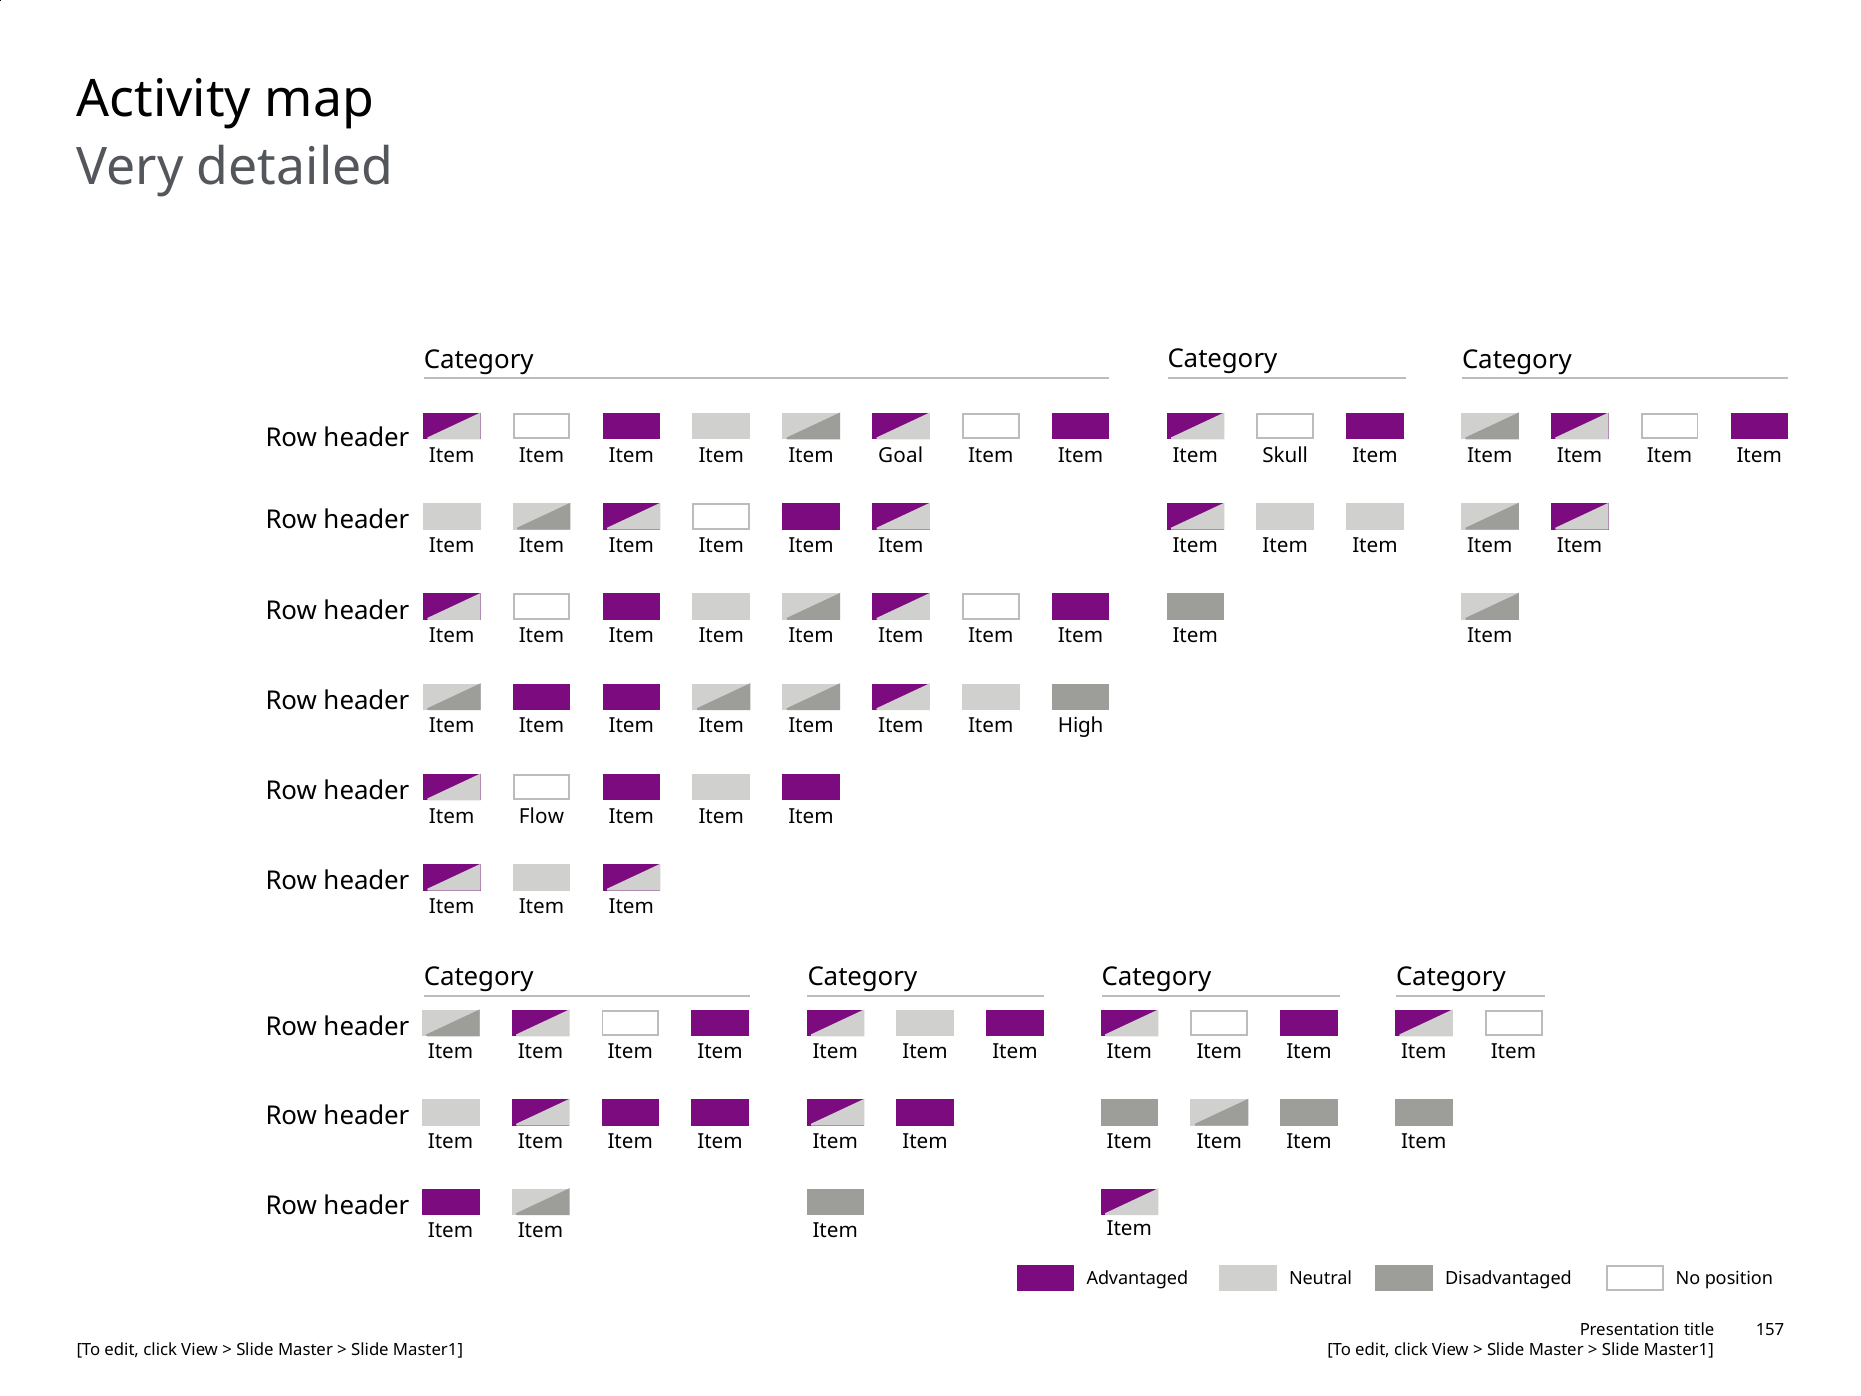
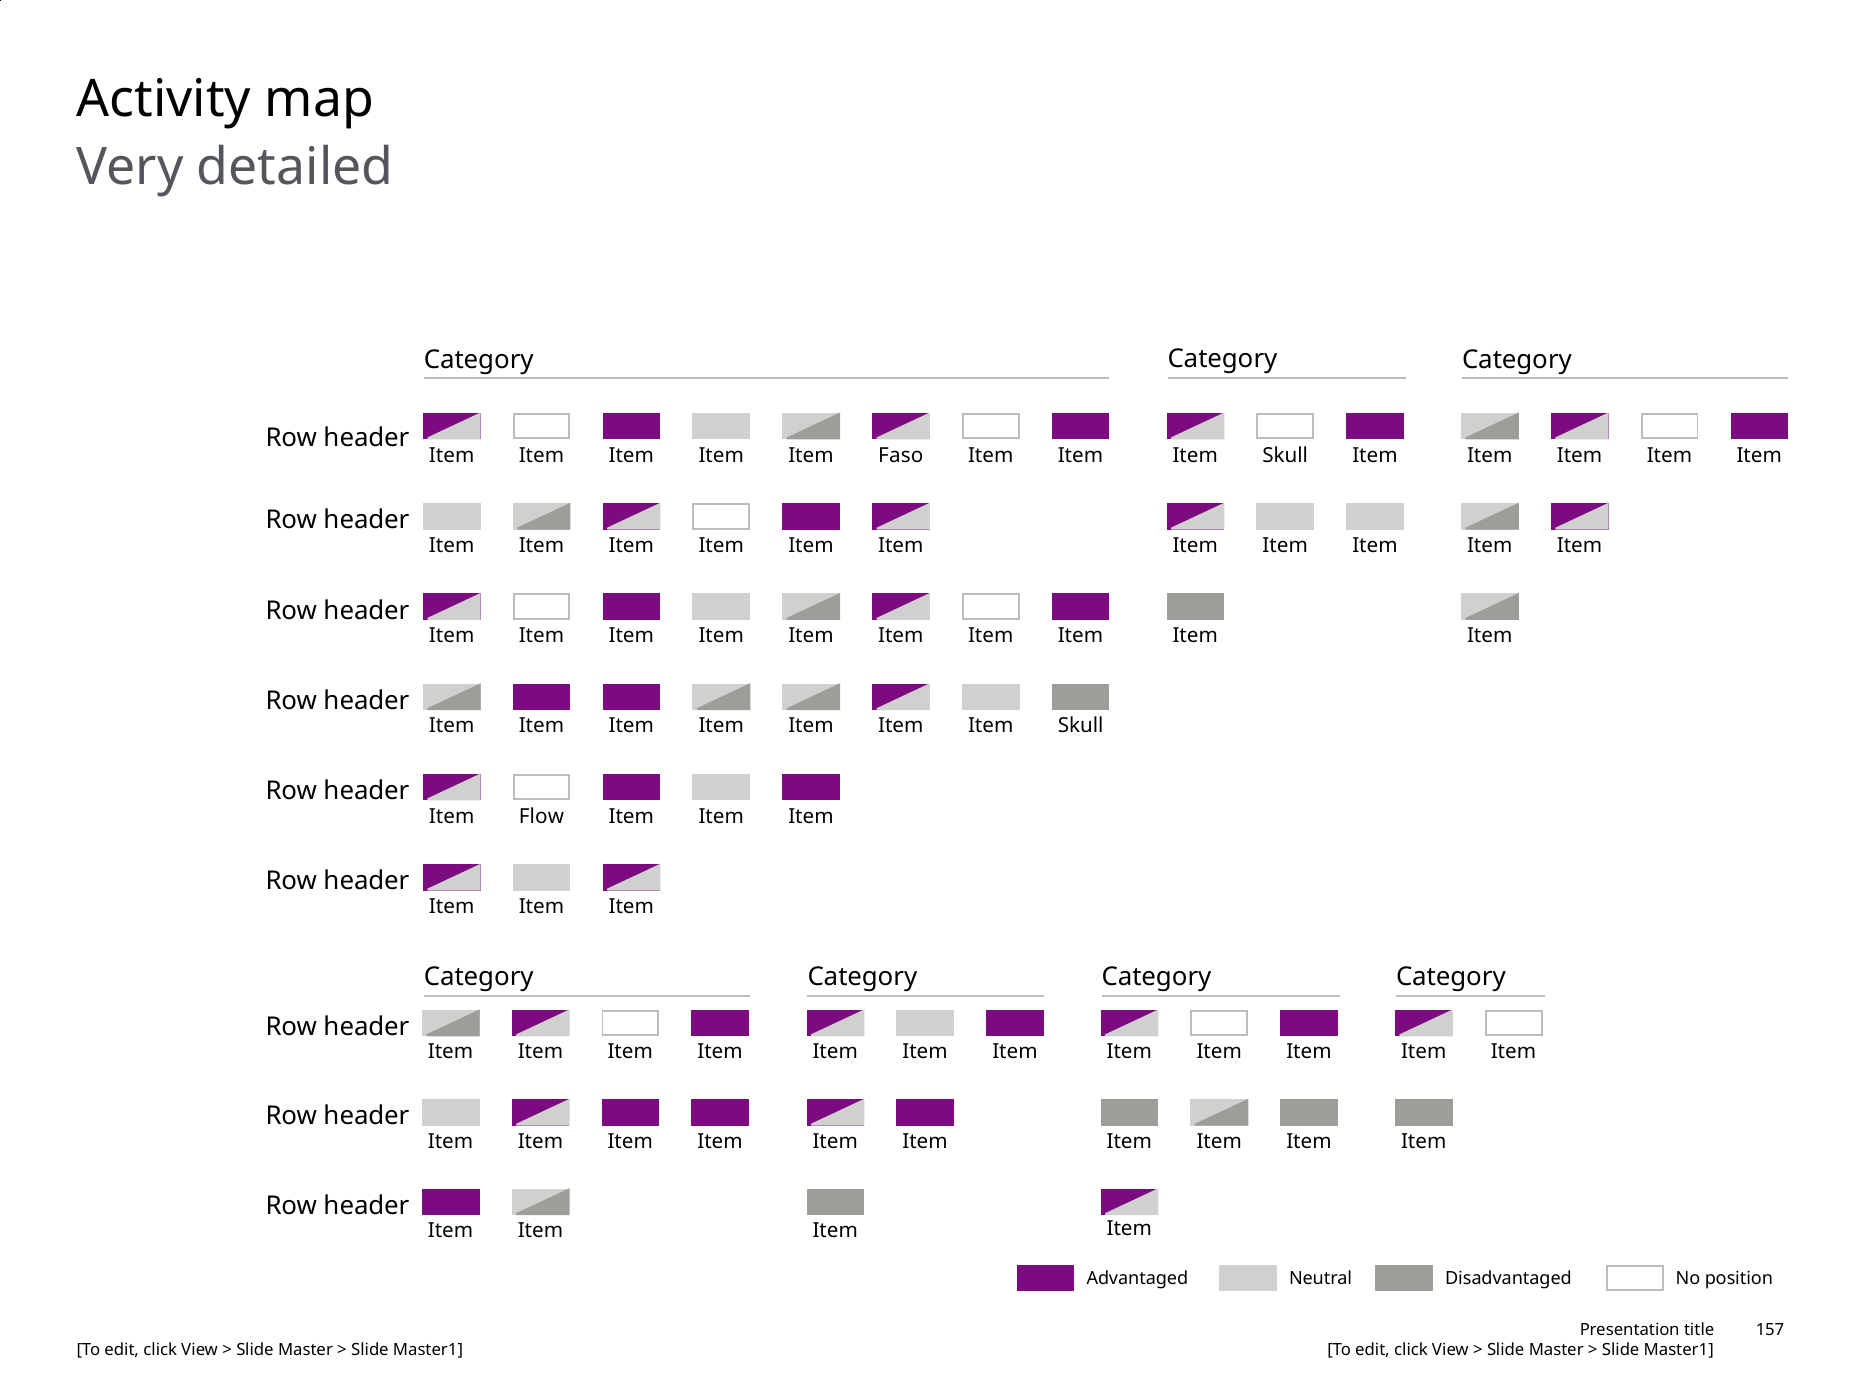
Goal: Goal -> Faso (901, 455)
High: High -> Skull (1081, 726)
